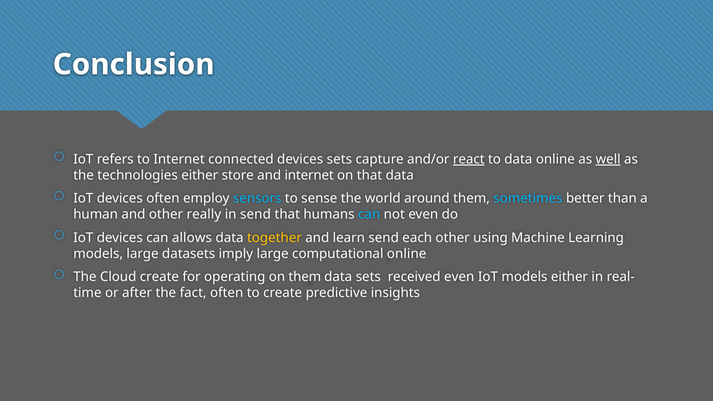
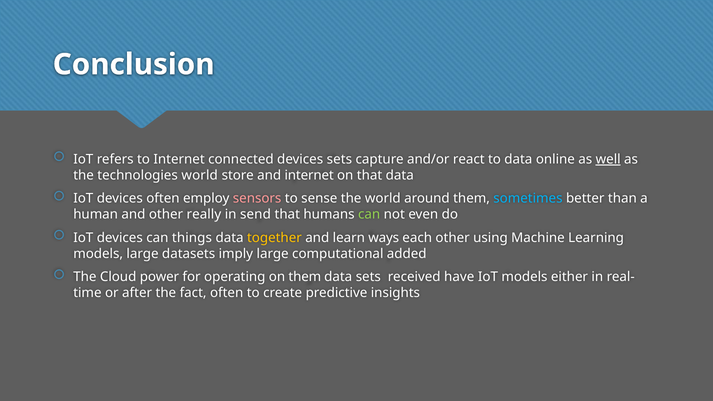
react underline: present -> none (469, 159)
technologies either: either -> world (200, 175)
sensors colour: light blue -> pink (257, 198)
can colour: light blue -> light green (369, 214)
allows: allows -> things (192, 238)
learn send: send -> ways (384, 238)
computational online: online -> added (407, 254)
Cloud create: create -> power (159, 277)
received even: even -> have (459, 277)
